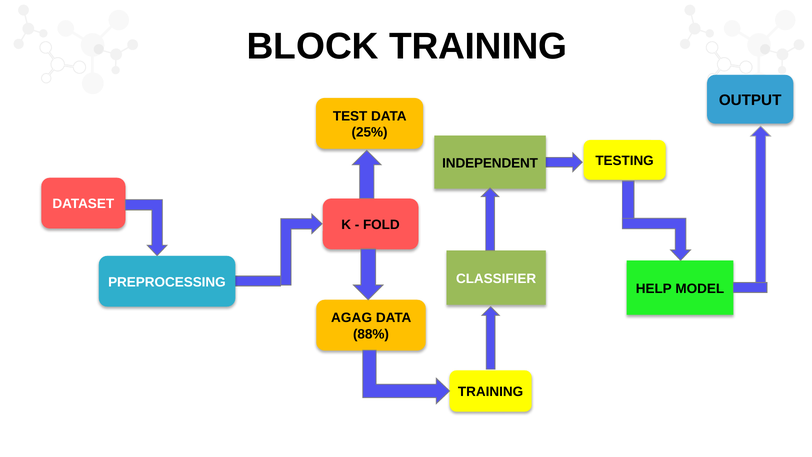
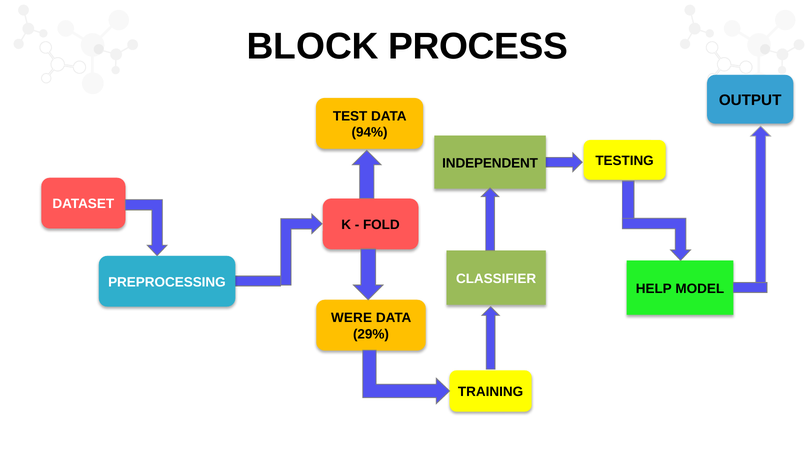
BLOCK TRAINING: TRAINING -> PROCESS (478, 46)
25%: 25% -> 94% (370, 132)
AGAG: AGAG -> WERE (352, 318)
88%: 88% -> 29% (371, 334)
